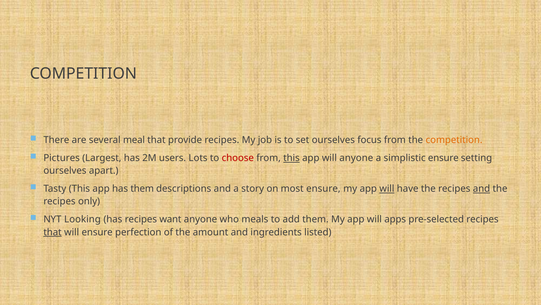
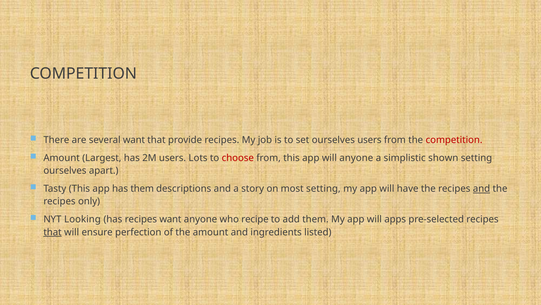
several meal: meal -> want (134, 140)
ourselves focus: focus -> users (369, 140)
competition colour: orange -> red (454, 140)
Pictures: Pictures -> Amount (62, 158)
this underline: present -> none (291, 158)
simplistic ensure: ensure -> shown (443, 158)
most ensure: ensure -> setting (323, 188)
will underline: present -> none (387, 188)
meals: meals -> recipe (255, 219)
